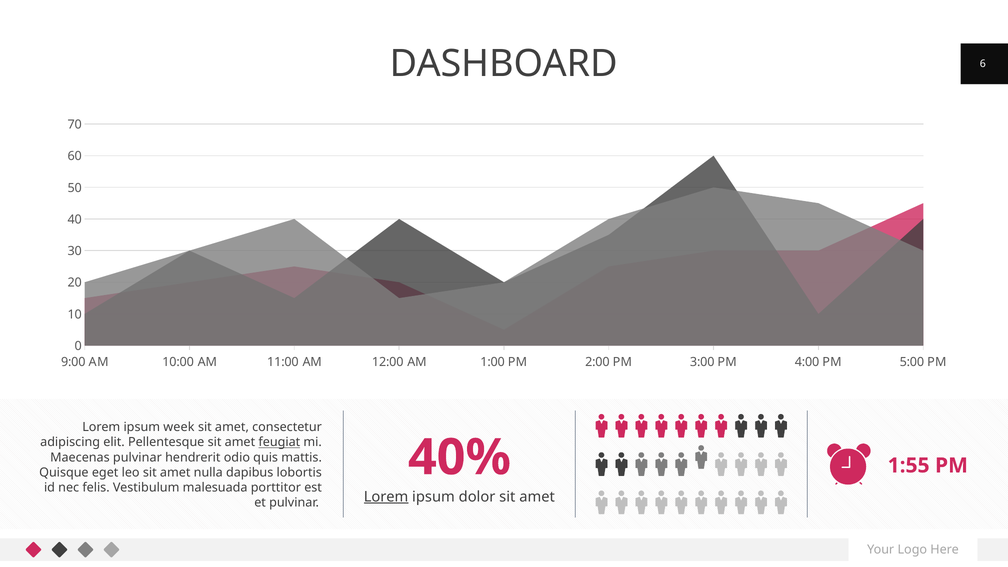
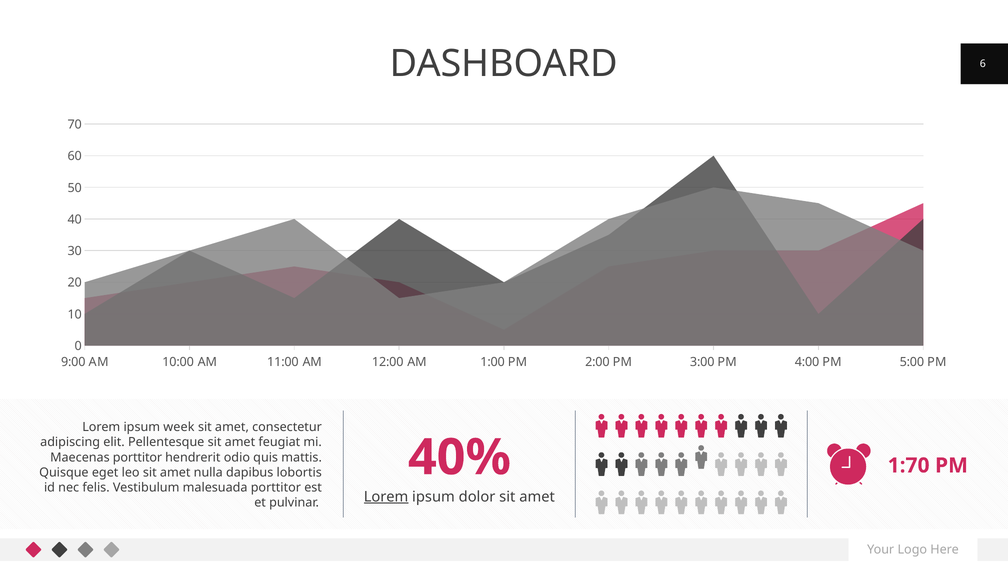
feugiat underline: present -> none (279, 442)
Maecenas pulvinar: pulvinar -> porttitor (137, 457)
1:55: 1:55 -> 1:70 (909, 466)
